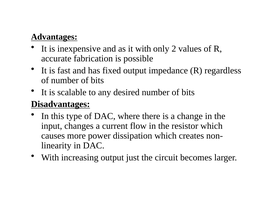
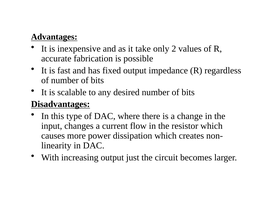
it with: with -> take (143, 49)
